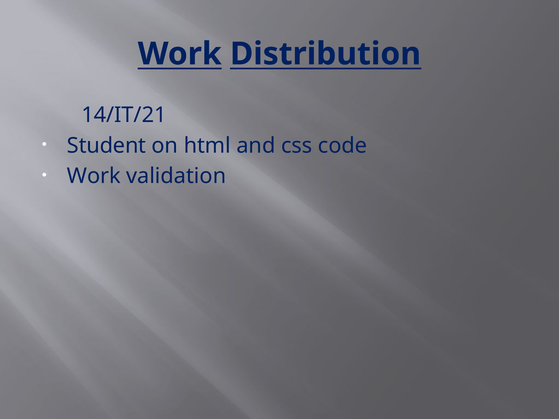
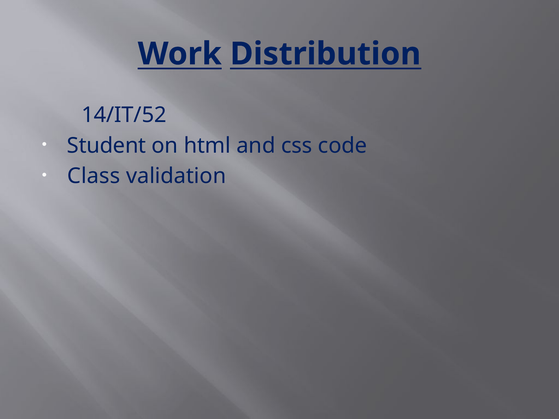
14/IT/21: 14/IT/21 -> 14/IT/52 (124, 115)
Work: Work -> Class (94, 176)
